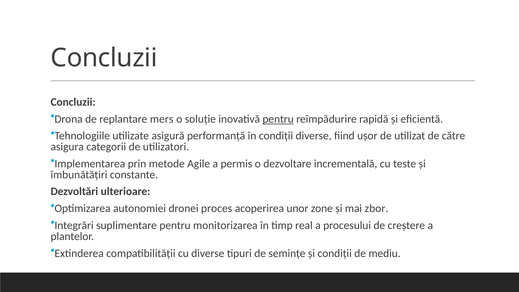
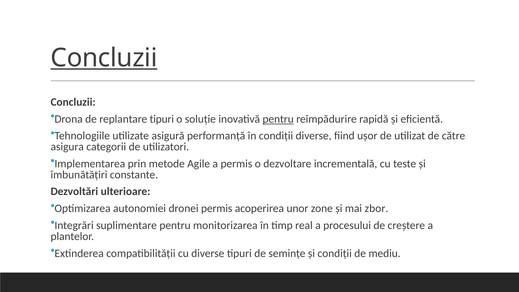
Concluzii underline: none -> present (104, 58)
replantare mers: mers -> tipuri (162, 119)
dronei proces: proces -> permis (217, 208)
